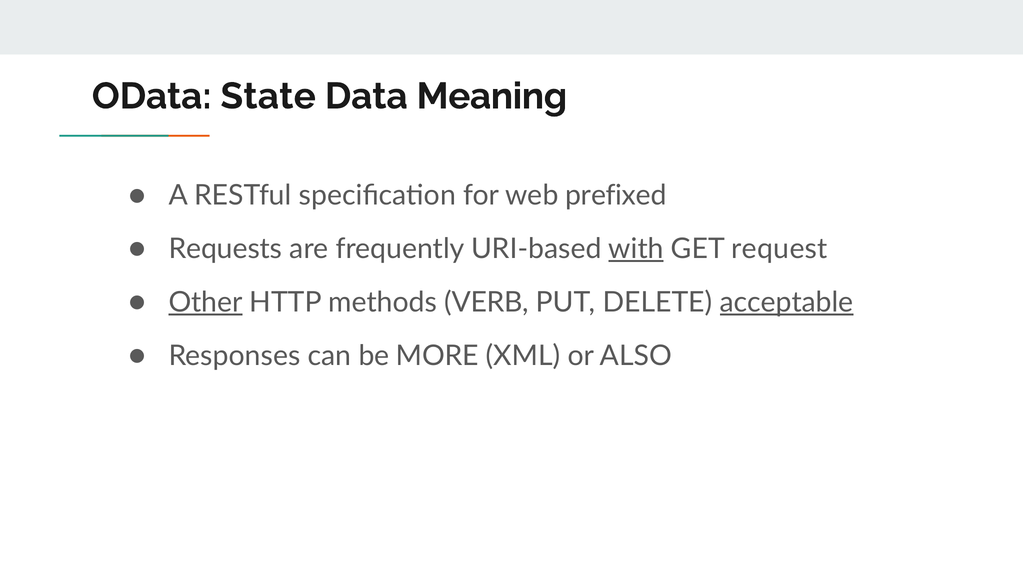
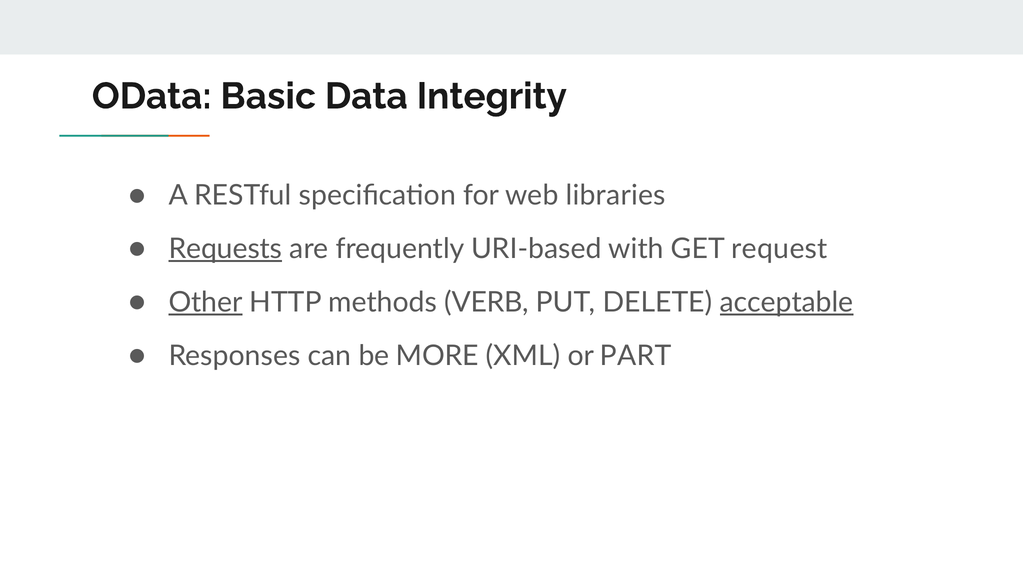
State: State -> Basic (268, 96)
Meaning: Meaning -> Integrity (492, 96)
prefixed: prefixed -> libraries (616, 196)
Requests underline: none -> present (225, 249)
with underline: present -> none (636, 249)
ALSO: ALSO -> PART (636, 356)
